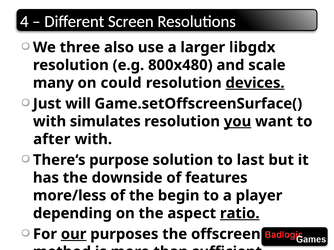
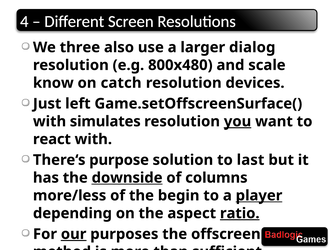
libgdx: libgdx -> dialog (252, 47)
many: many -> know (53, 83)
could: could -> catch (121, 83)
devices underline: present -> none (255, 83)
will: will -> left (78, 104)
after: after -> react (52, 139)
downside underline: none -> present (127, 178)
features: features -> columns (216, 178)
player underline: none -> present (259, 196)
